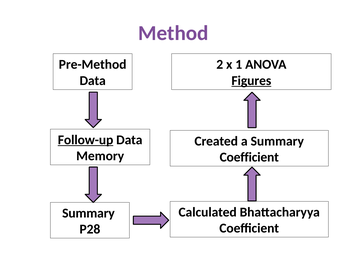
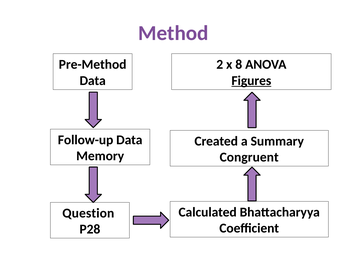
1: 1 -> 8 (239, 64)
Follow-up underline: present -> none (86, 140)
Coefficient: Coefficient -> Congruent (249, 157)
Summary: Summary -> Question (88, 213)
